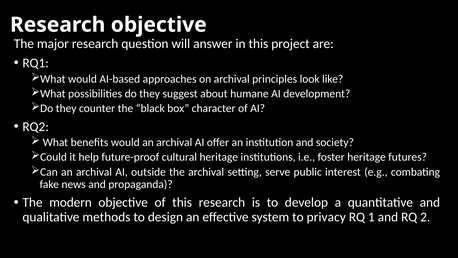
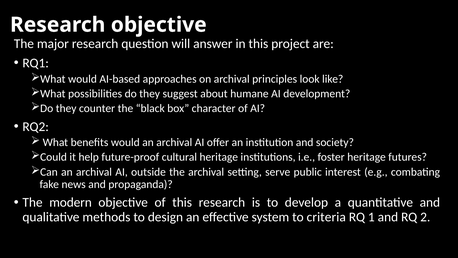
privacy: privacy -> criteria (326, 217)
